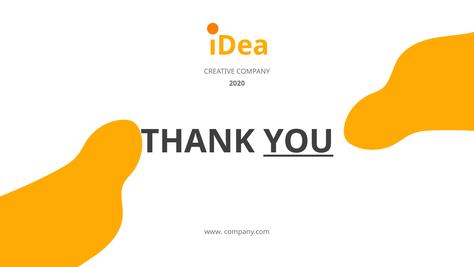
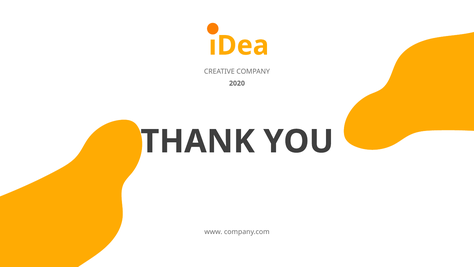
YOU underline: present -> none (299, 141)
